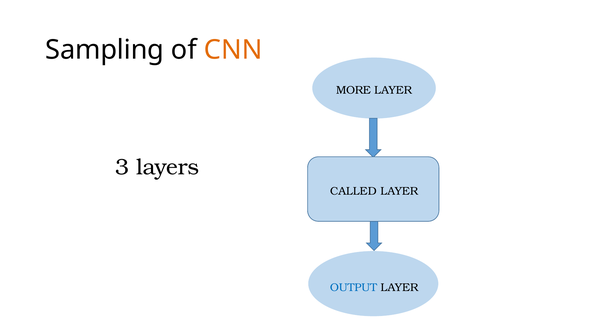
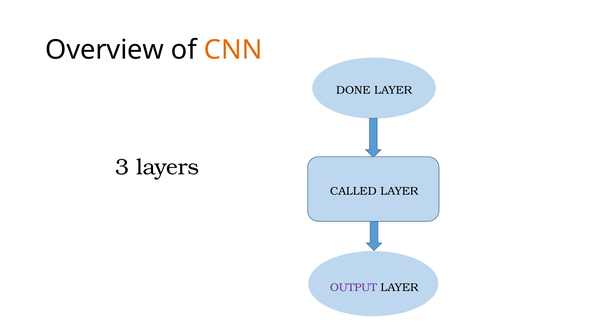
Sampling: Sampling -> Overview (105, 50)
MORE: MORE -> DONE (353, 90)
OUTPUT colour: blue -> purple (353, 287)
